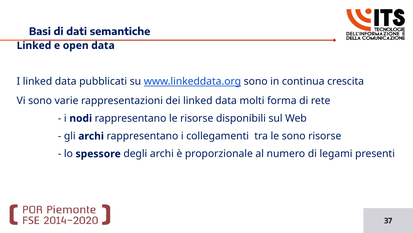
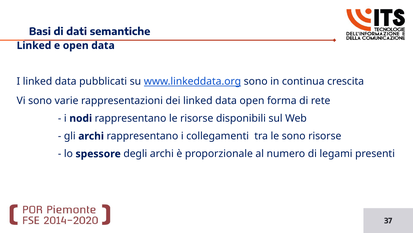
data molti: molti -> open (252, 100)
